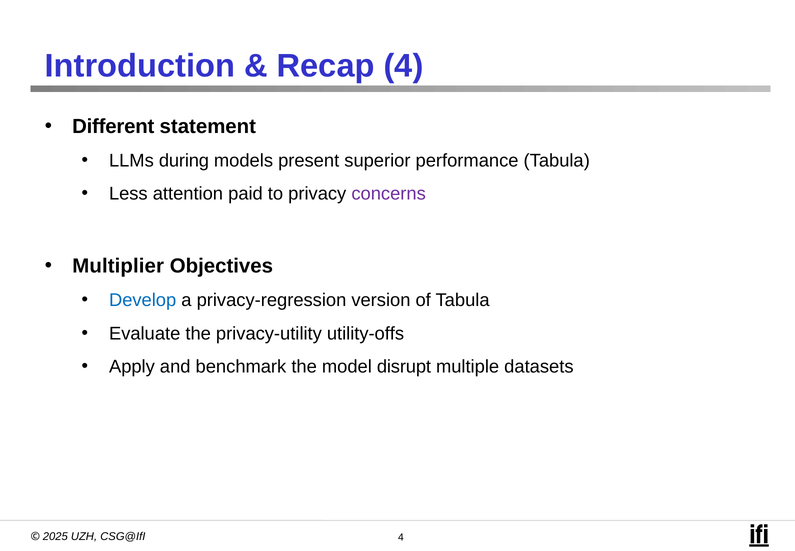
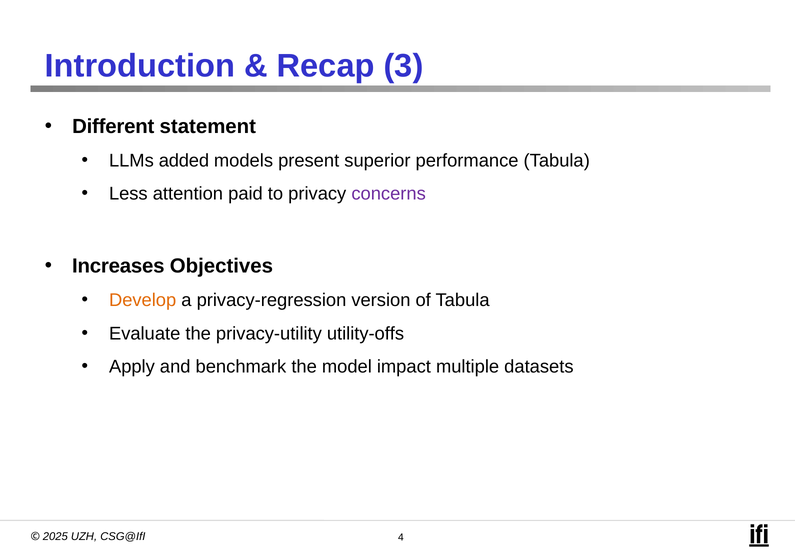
Recap 4: 4 -> 3 (404, 66)
during: during -> added (184, 161)
Multiplier: Multiplier -> Increases (118, 266)
Develop colour: blue -> orange (143, 300)
disrupt: disrupt -> impact (404, 366)
